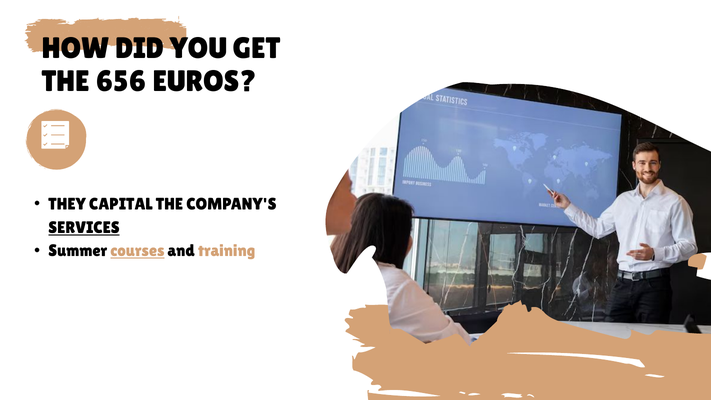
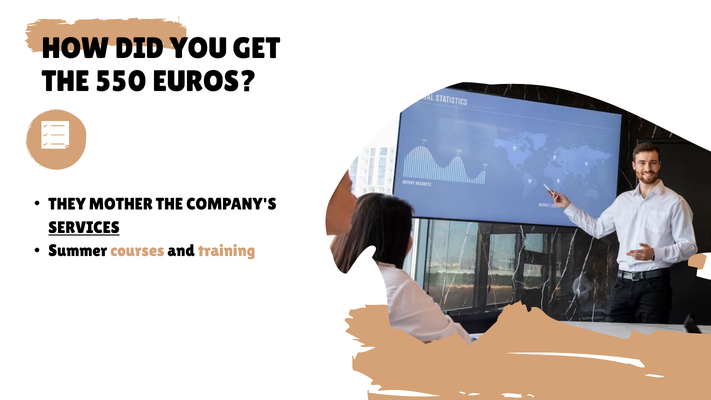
656: 656 -> 550 (121, 82)
CAPITAL: CAPITAL -> MOTHER (121, 204)
courses underline: present -> none (137, 251)
